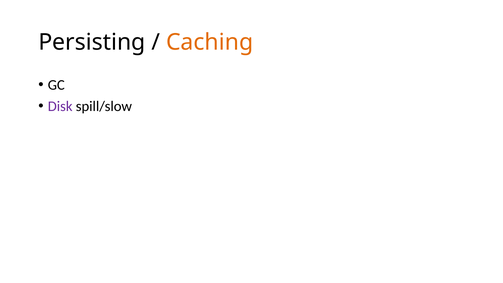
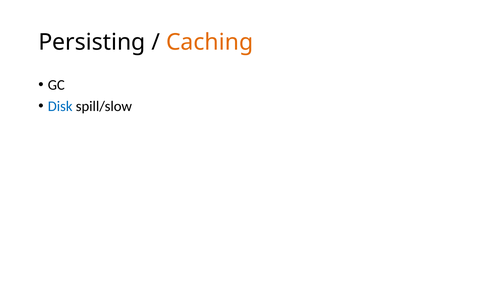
Disk colour: purple -> blue (60, 106)
